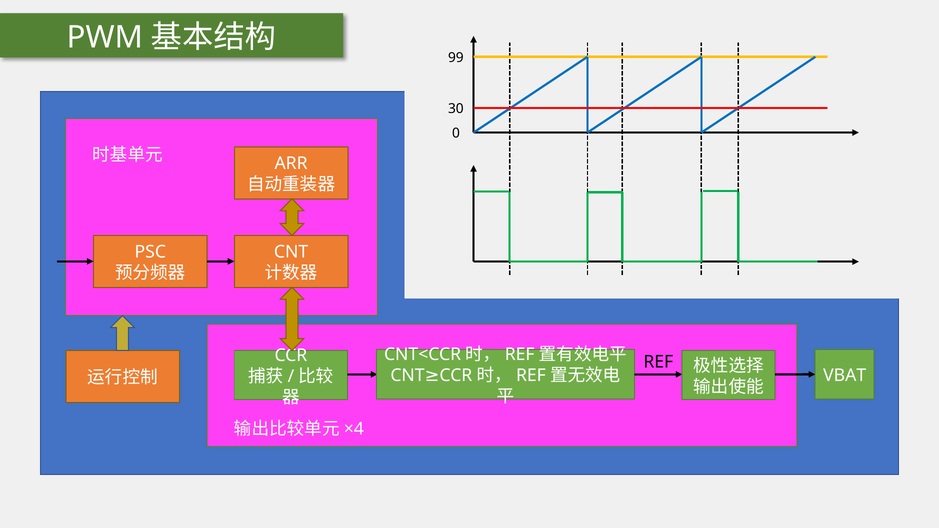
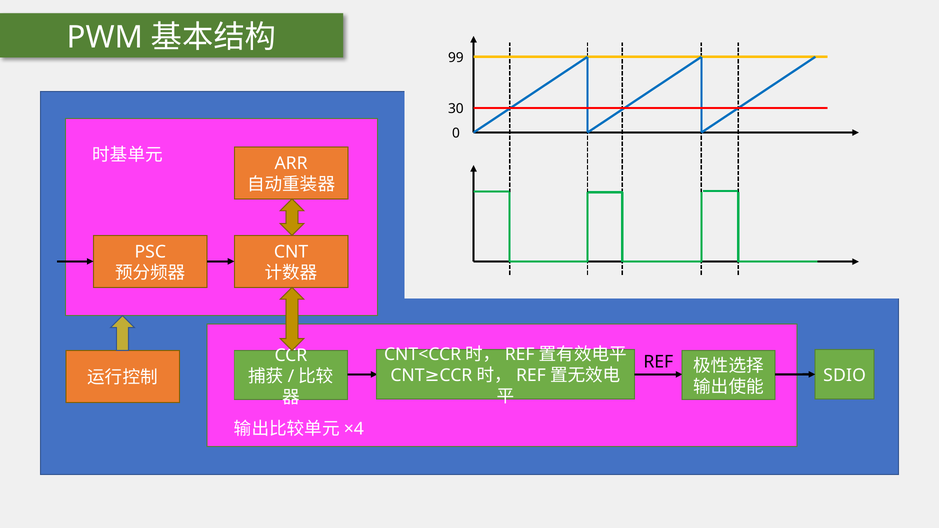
VBAT: VBAT -> SDIO (845, 376)
